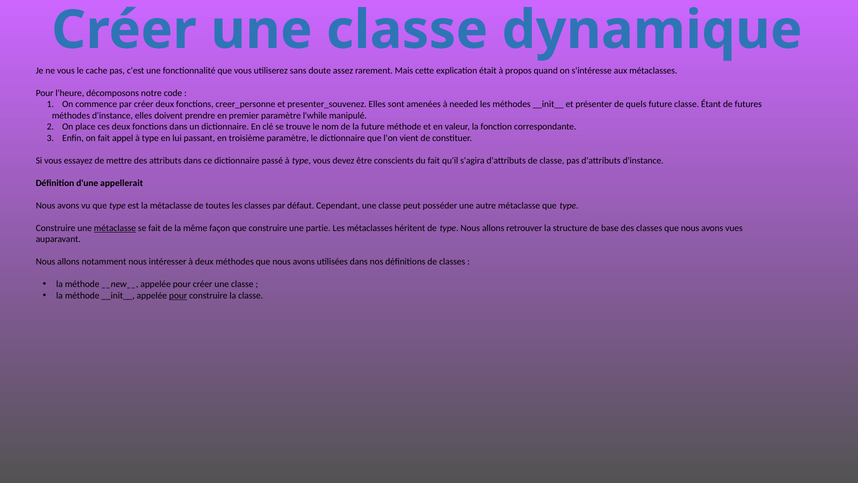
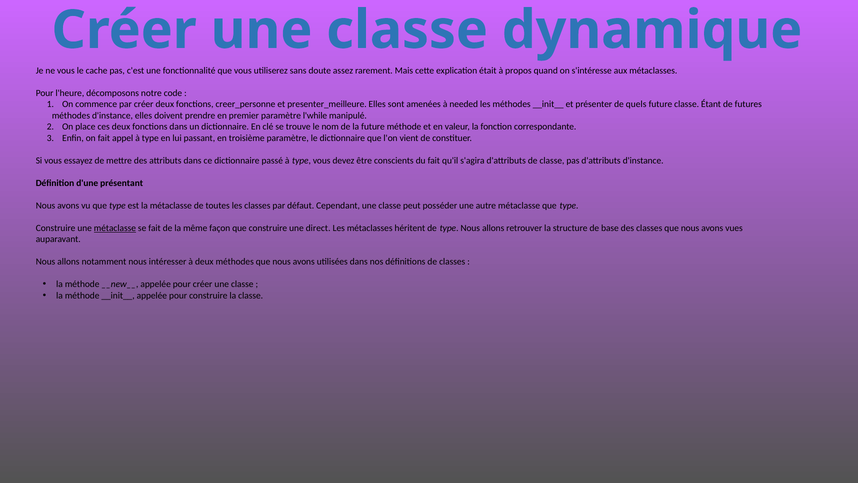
presenter_souvenez: presenter_souvenez -> presenter_meilleure (327, 104)
appellerait: appellerait -> présentant (122, 183)
partie: partie -> direct (318, 228)
pour underline: present -> none (178, 295)
